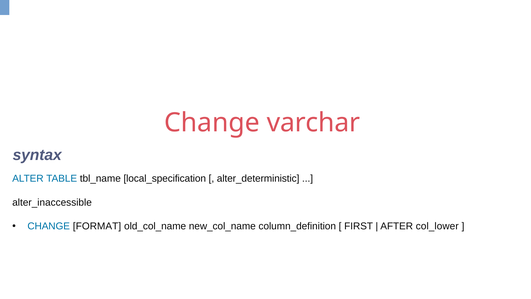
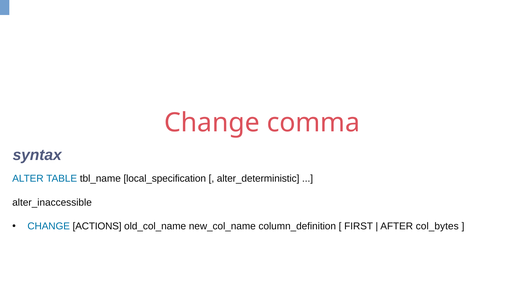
varchar: varchar -> comma (313, 123)
FORMAT: FORMAT -> ACTIONS (97, 226)
col_lower: col_lower -> col_bytes (437, 226)
